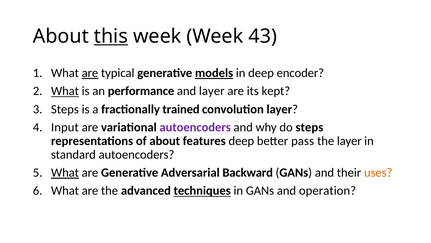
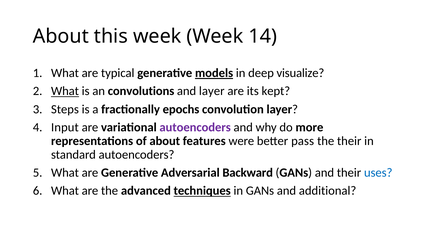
this underline: present -> none (111, 36)
43: 43 -> 14 (263, 36)
are underline: present -> none (90, 73)
encoder: encoder -> visualize (300, 73)
performance: performance -> convolutions (141, 91)
trained: trained -> epochs (181, 109)
do steps: steps -> more (309, 127)
features deep: deep -> were (241, 141)
the layer: layer -> their (349, 141)
What underline: present -> none (65, 172)
uses colour: orange -> blue (378, 172)
operation: operation -> additional (328, 190)
